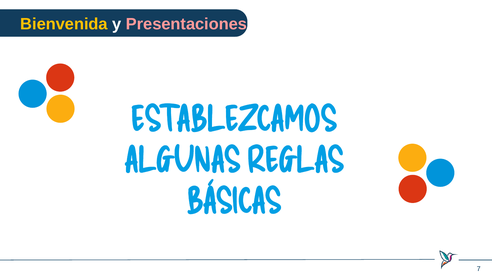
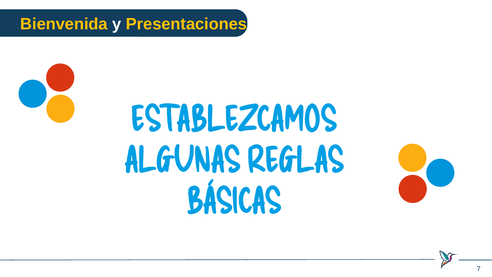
Presentaciones colour: pink -> yellow (187, 24)
